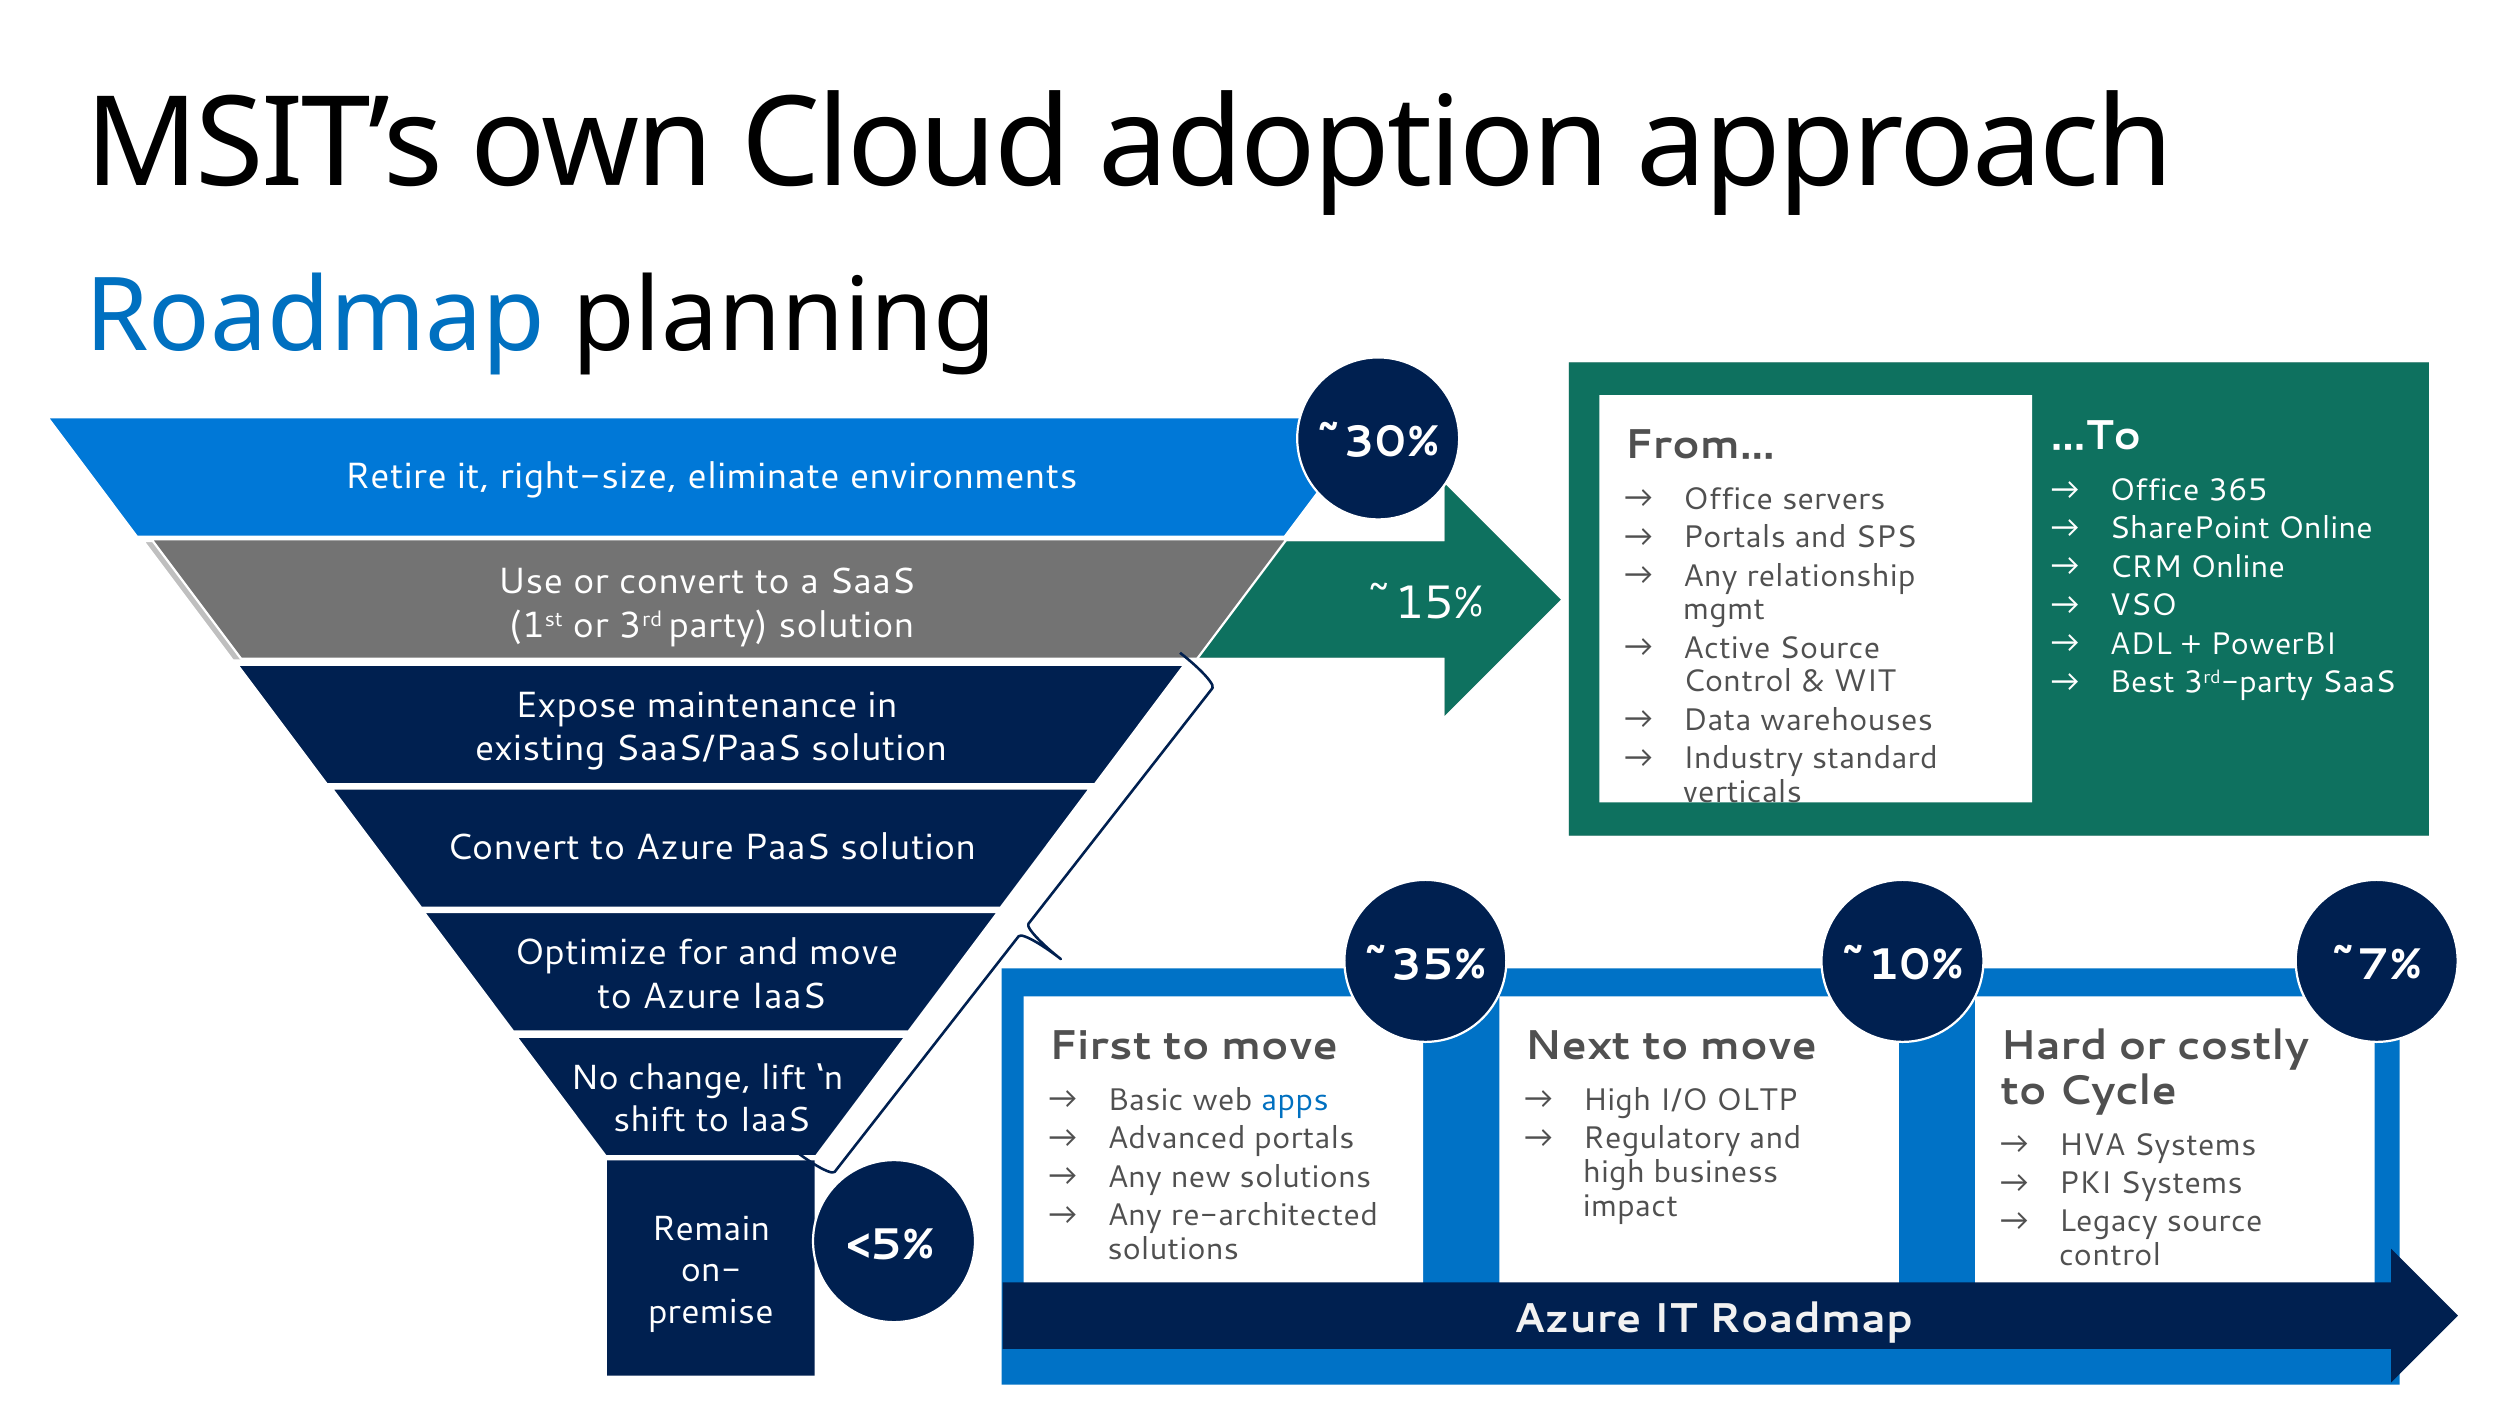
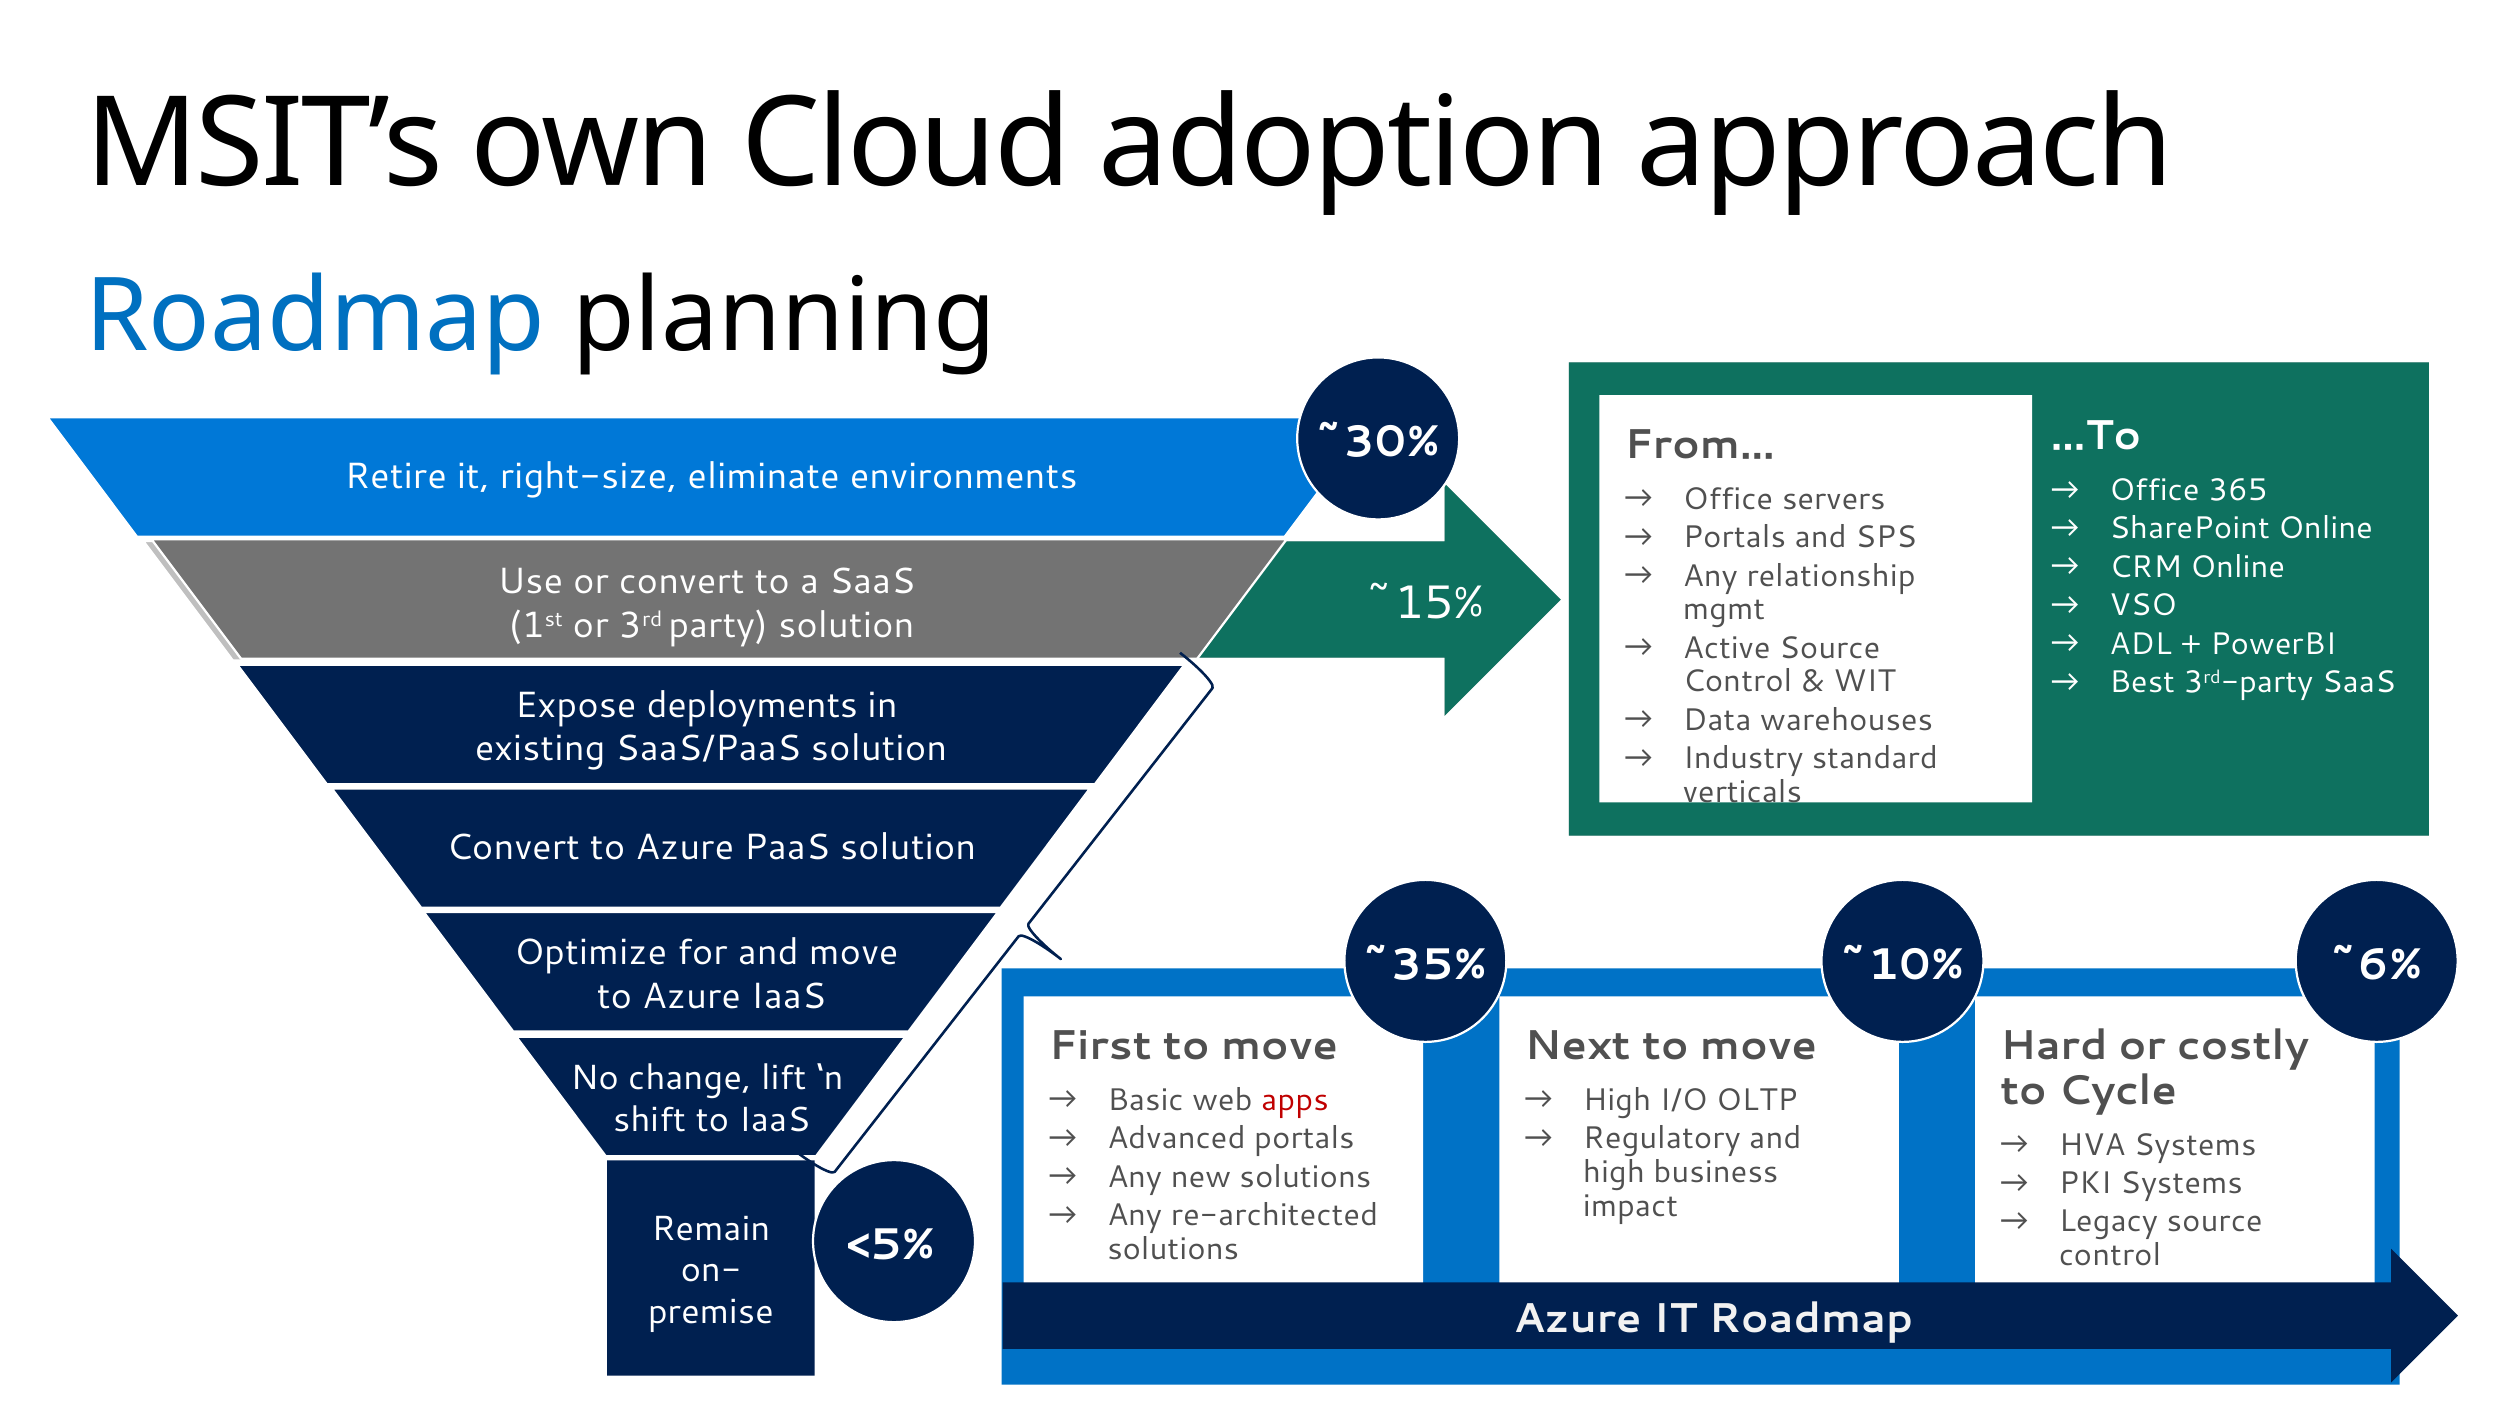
maintenance: maintenance -> deployments (752, 705)
~7%: ~7% -> ~6% (2374, 964)
apps colour: blue -> red (1295, 1100)
